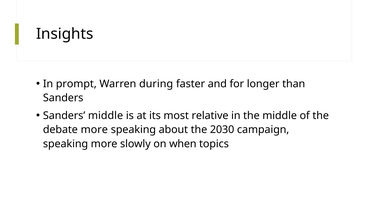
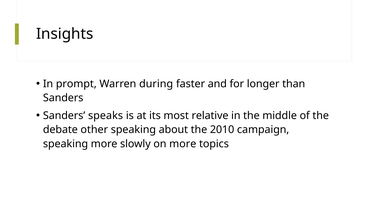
Sanders middle: middle -> speaks (106, 116)
debate more: more -> other (94, 130)
2030: 2030 -> 2010 (222, 130)
on when: when -> more (183, 144)
